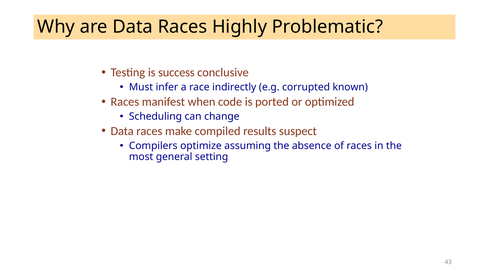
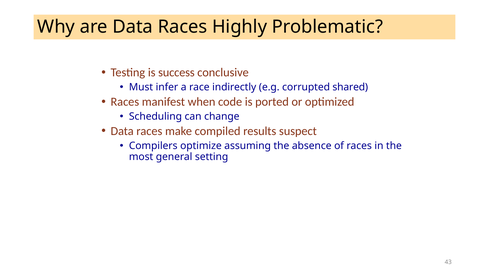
known: known -> shared (350, 87)
